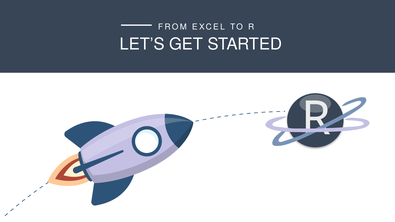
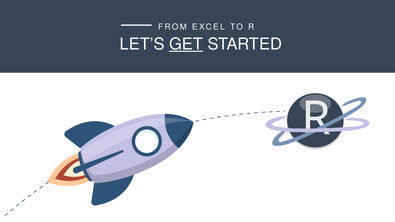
GET underline: none -> present (186, 44)
